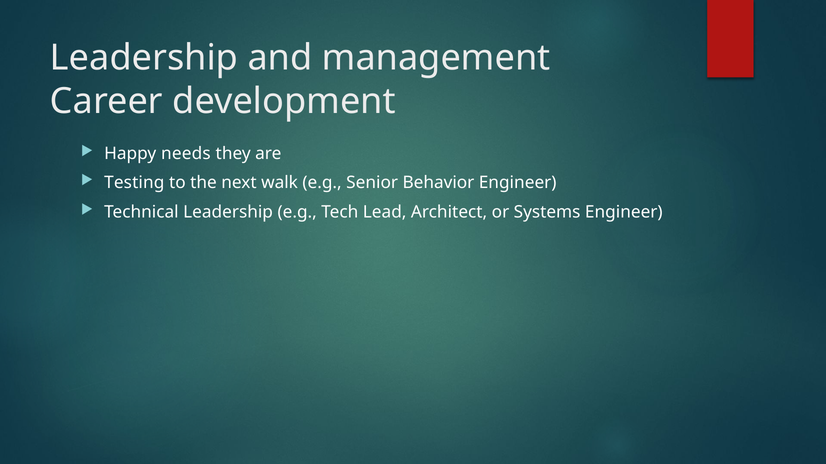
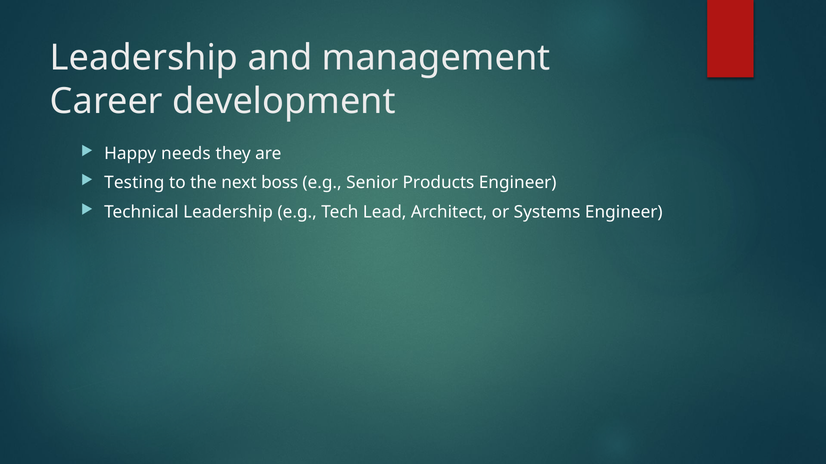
walk: walk -> boss (280, 183)
Behavior: Behavior -> Products (438, 183)
